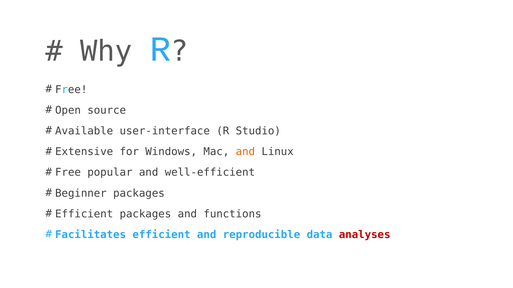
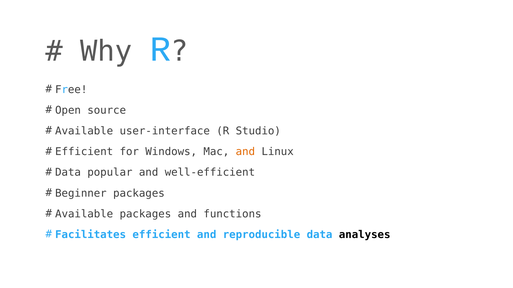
Extensive: Extensive -> Efficient (84, 152)
Free: Free -> Data (68, 173)
Efficient: Efficient -> Available (84, 214)
analyses colour: red -> black (365, 235)
